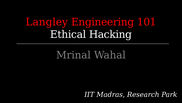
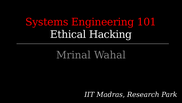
Langley: Langley -> Systems (47, 22)
